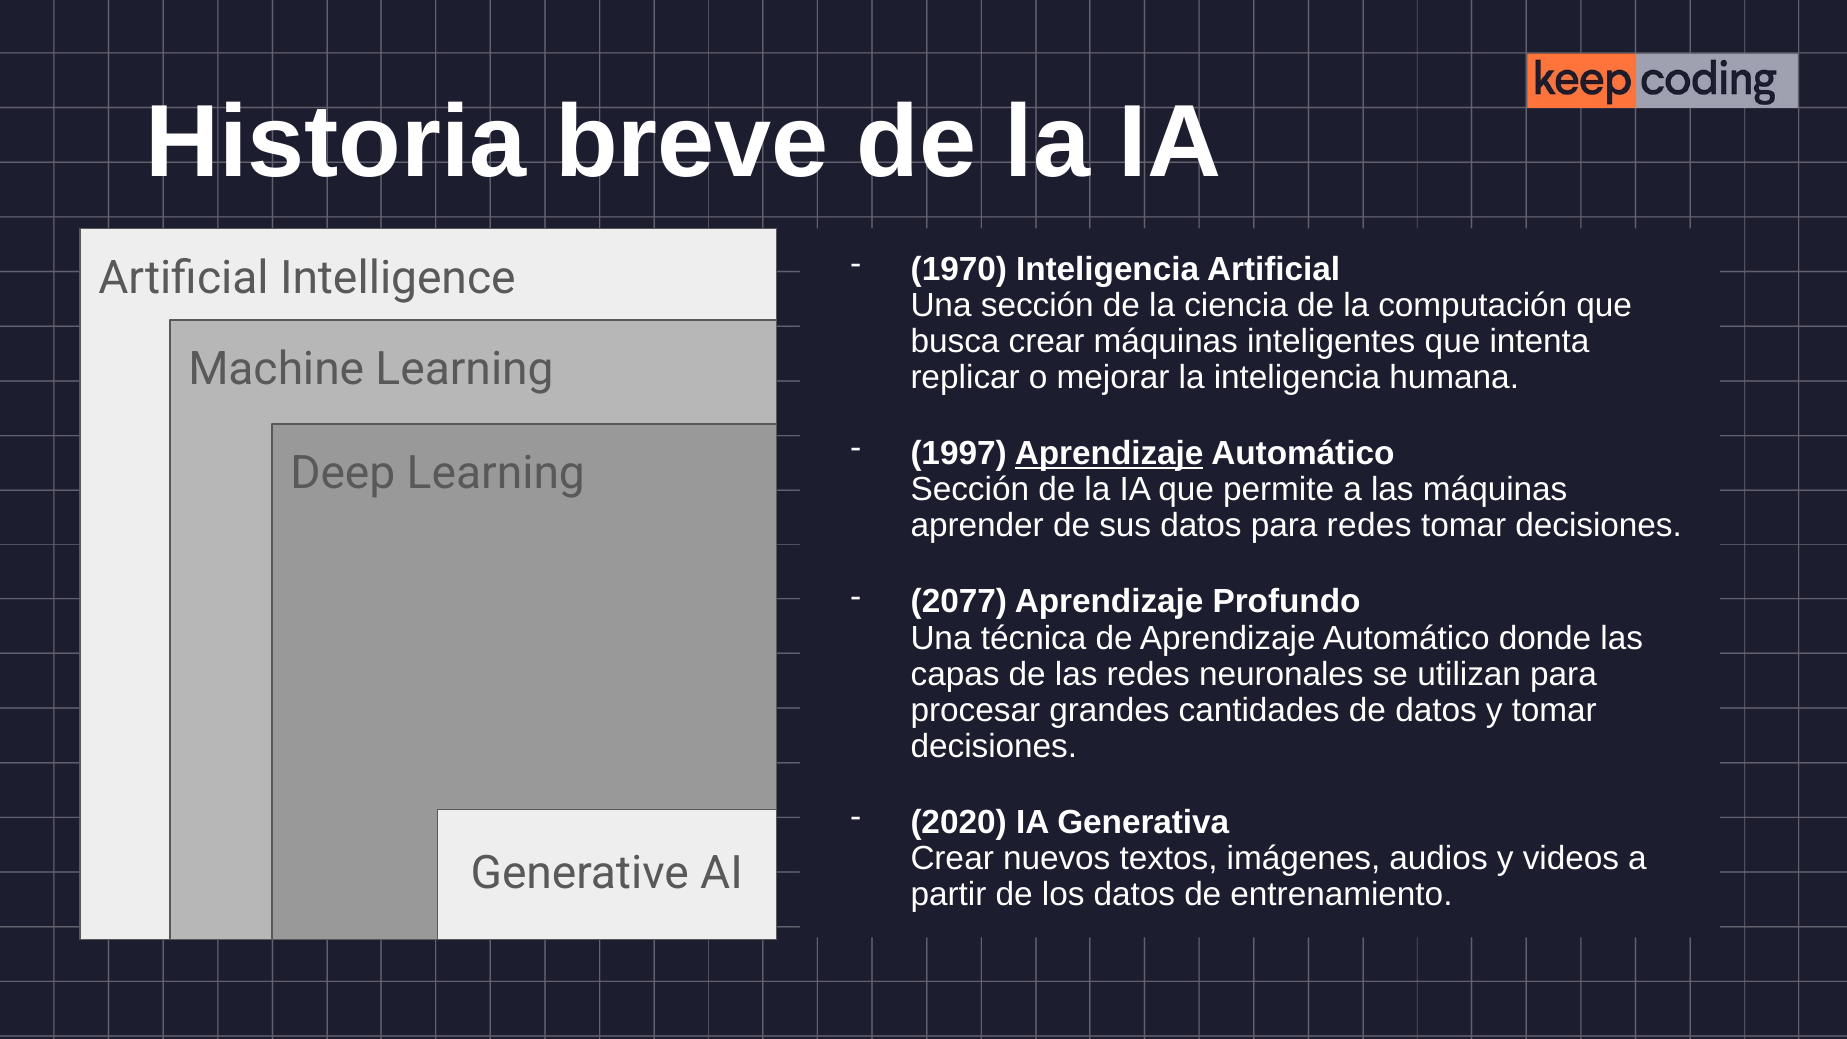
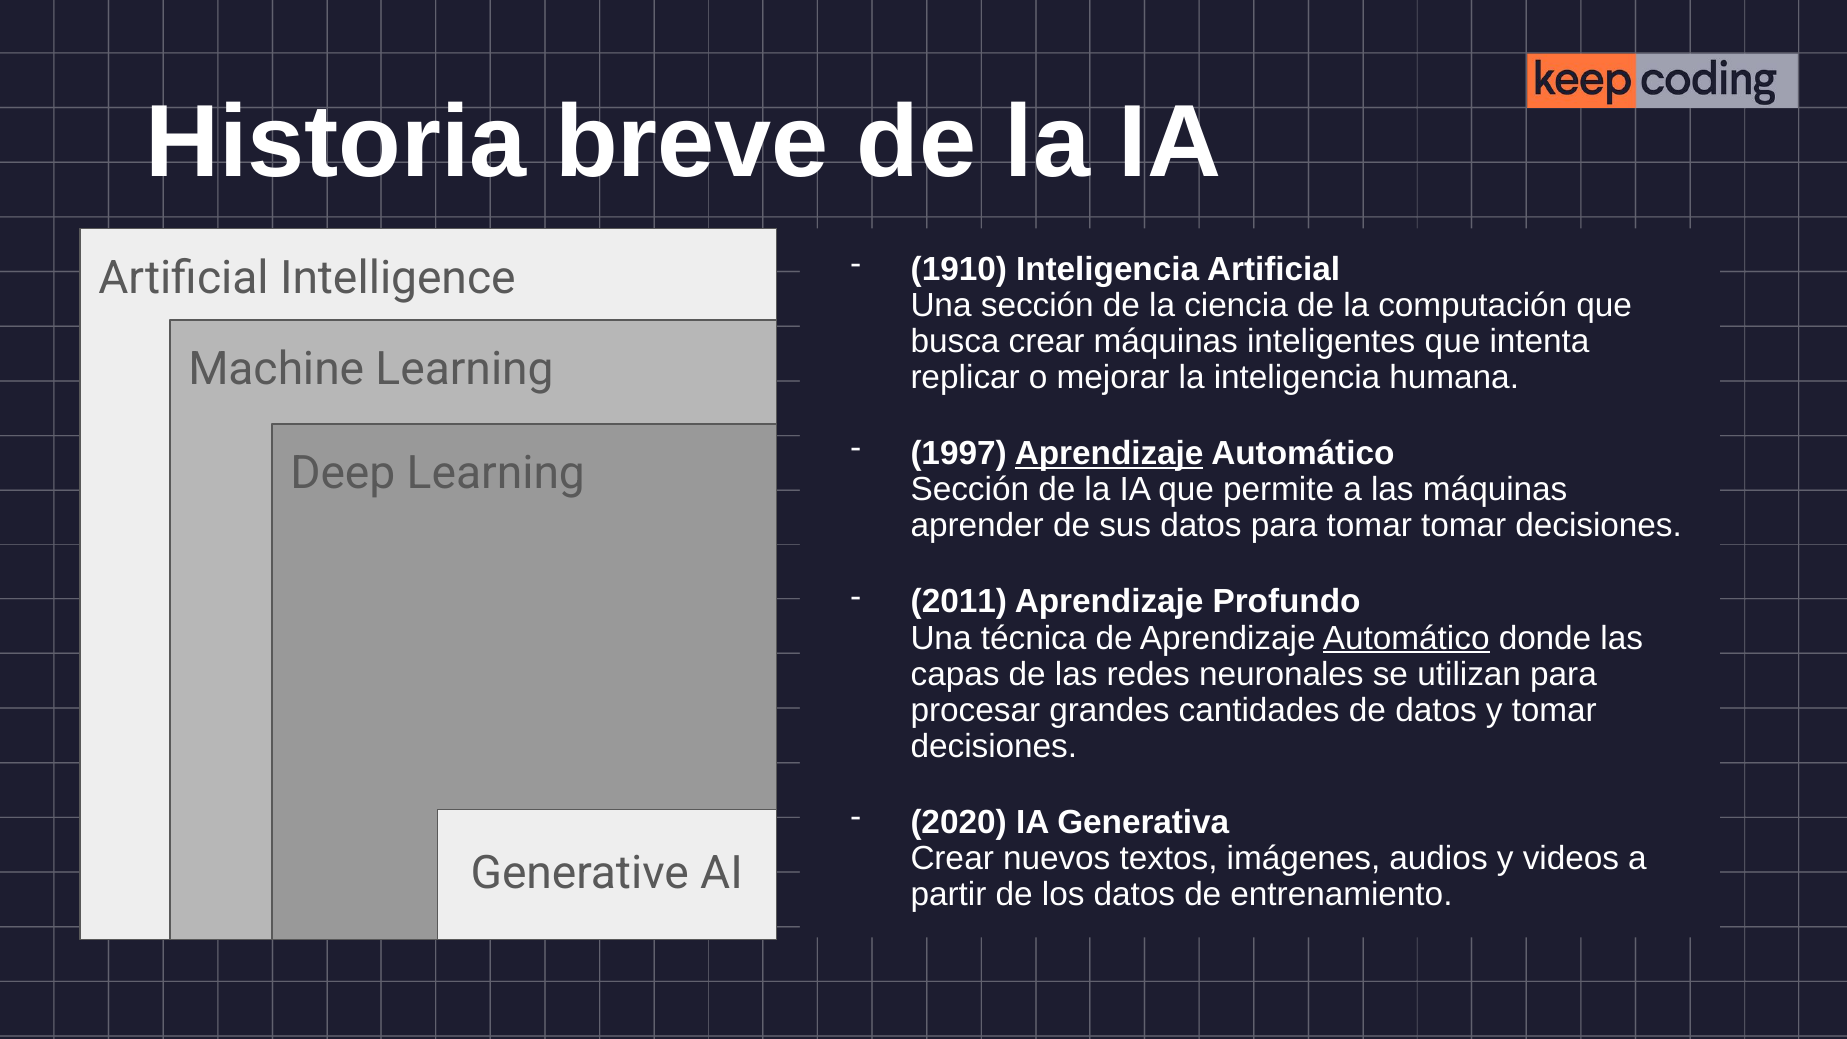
1970: 1970 -> 1910 (959, 269)
para redes: redes -> tomar (1369, 526)
2077: 2077 -> 2011 (959, 602)
Automático underline: none -> present (1406, 638)
